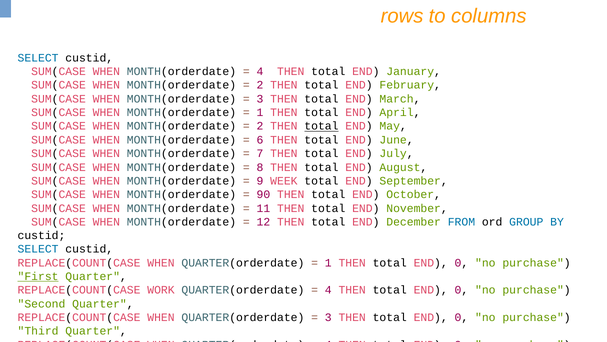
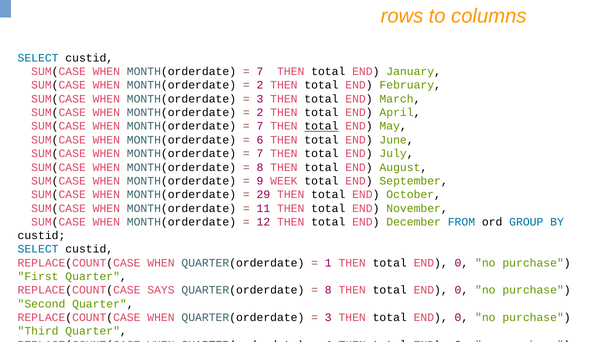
4: 4 -> 7 (260, 71)
1: 1 -> 2 (260, 112)
2: 2 -> 7 (260, 126)
90: 90 -> 29 (263, 194)
First underline: present -> none (38, 276)
WORK: WORK -> SAYS (161, 290)
4: 4 -> 8 (328, 290)
